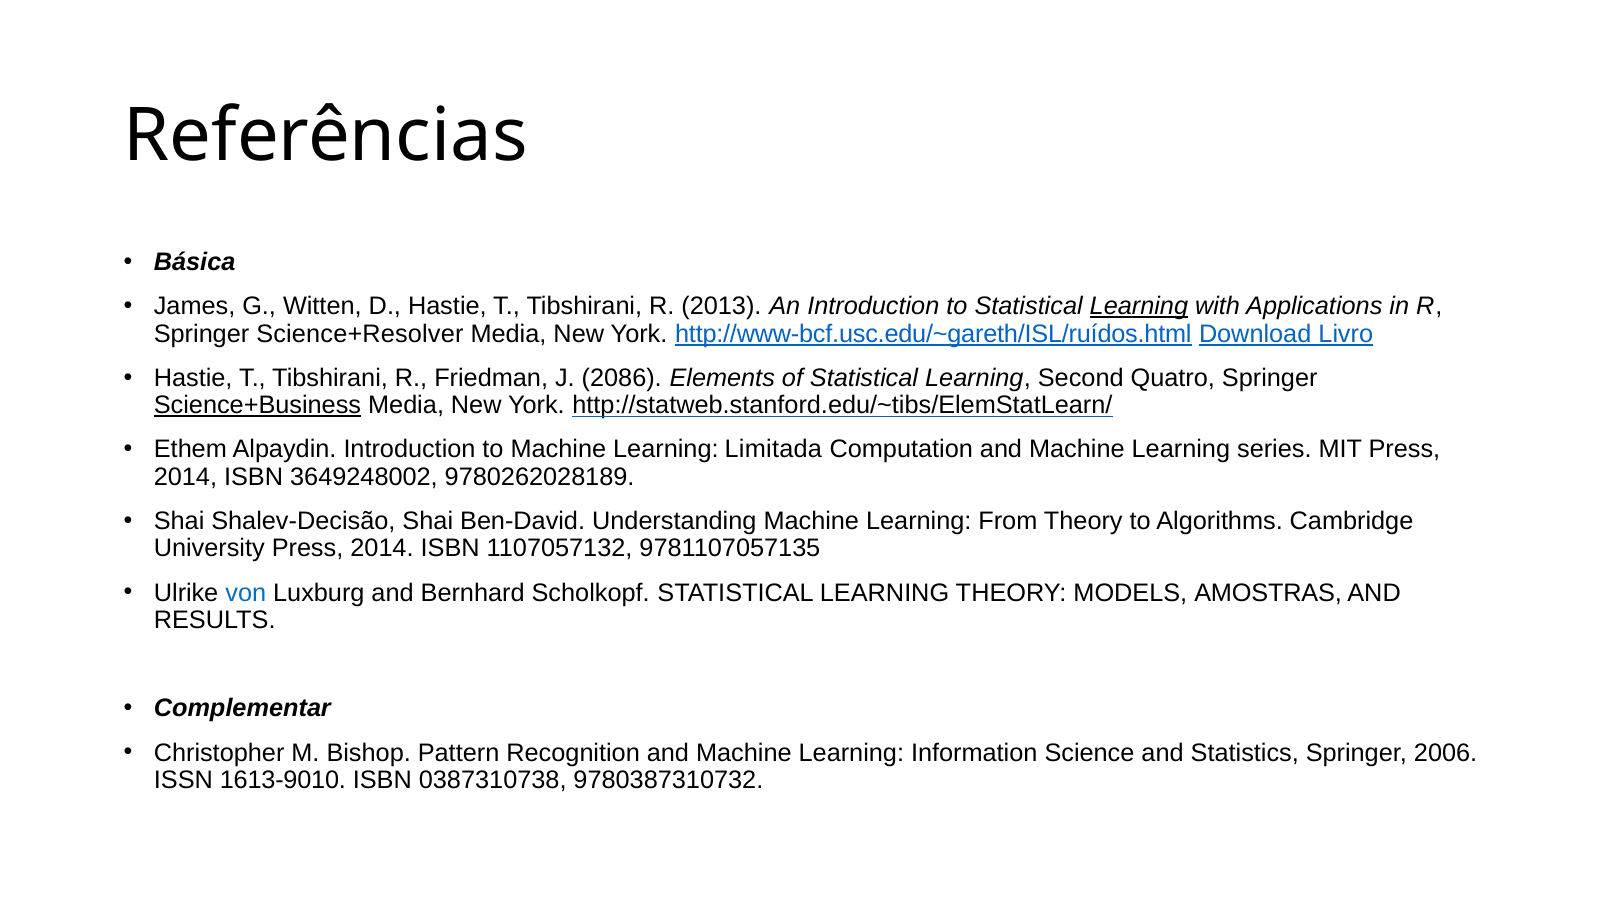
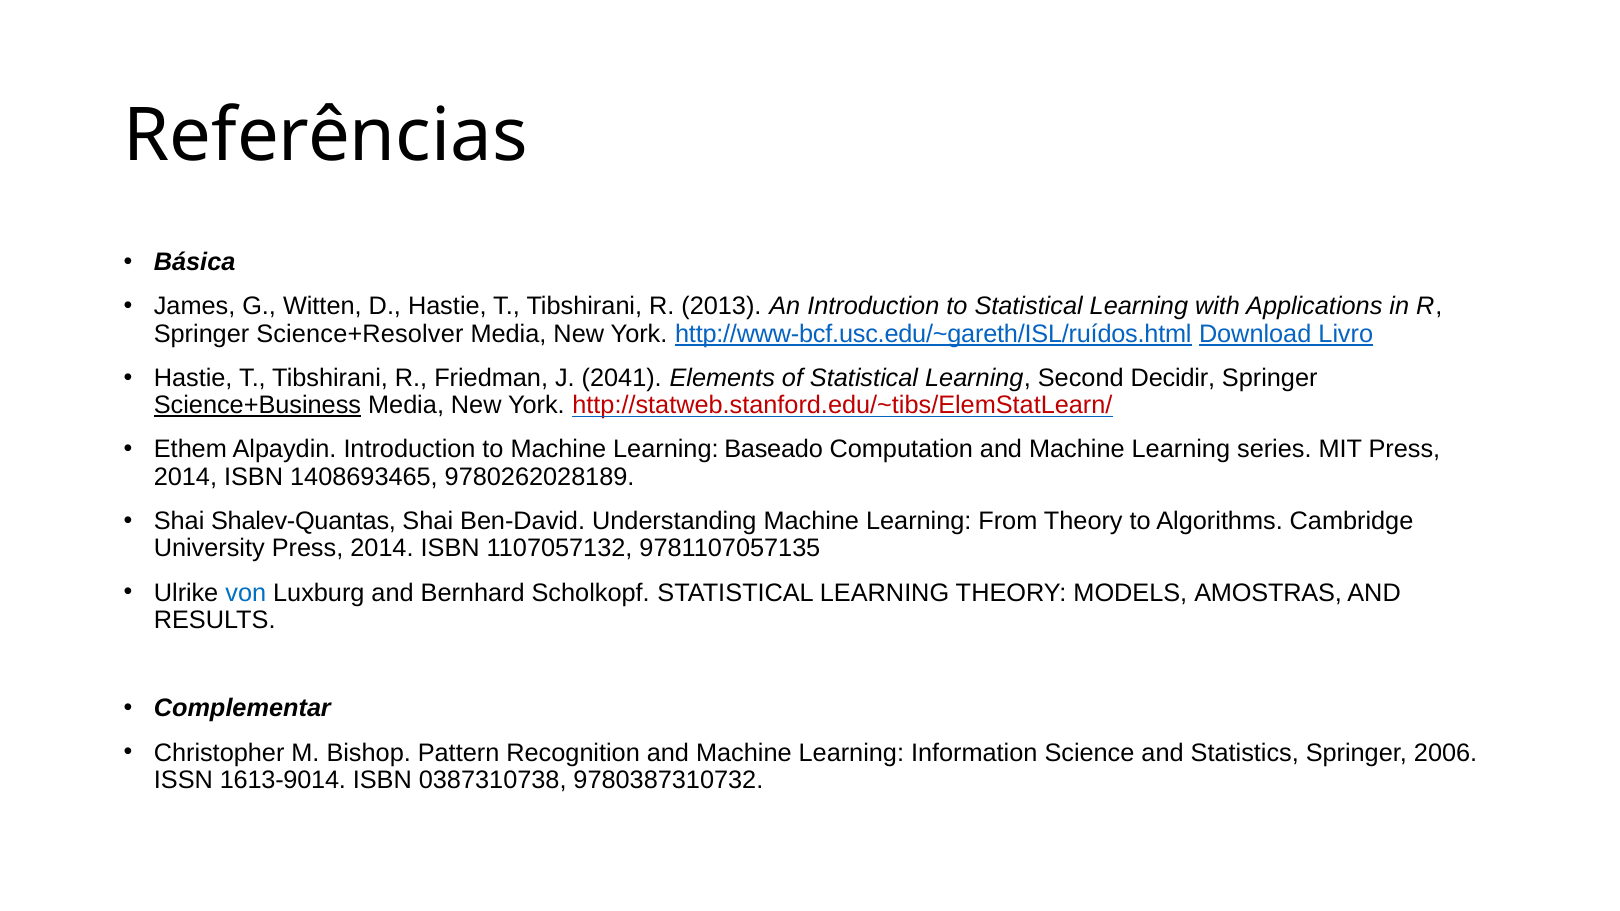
Learning underline: present -> none (1139, 306)
2086: 2086 -> 2041 (622, 378)
Quatro: Quatro -> Decidir (1173, 378)
http://statweb.stanford.edu/~tibs/ElemStatLearn/ colour: black -> red (842, 405)
Limitada: Limitada -> Baseado (774, 450)
3649248002: 3649248002 -> 1408693465 (364, 477)
Shalev-Decisão: Shalev-Decisão -> Shalev-Quantas (304, 521)
1613-9010: 1613-9010 -> 1613-9014 (283, 780)
